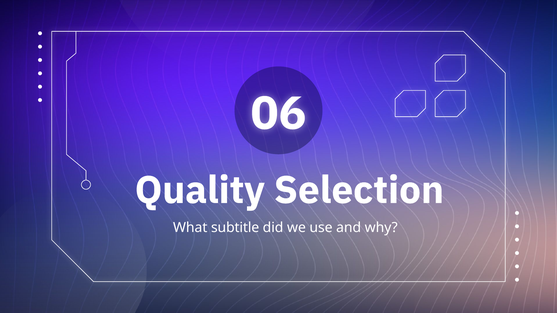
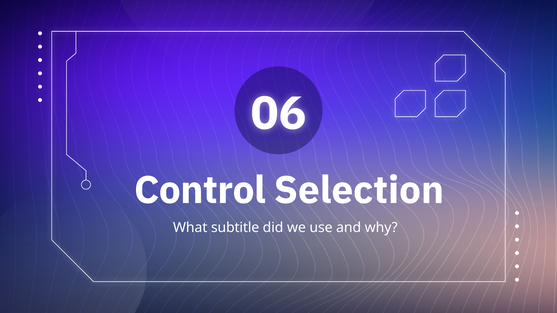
Quality: Quality -> Control (200, 191)
